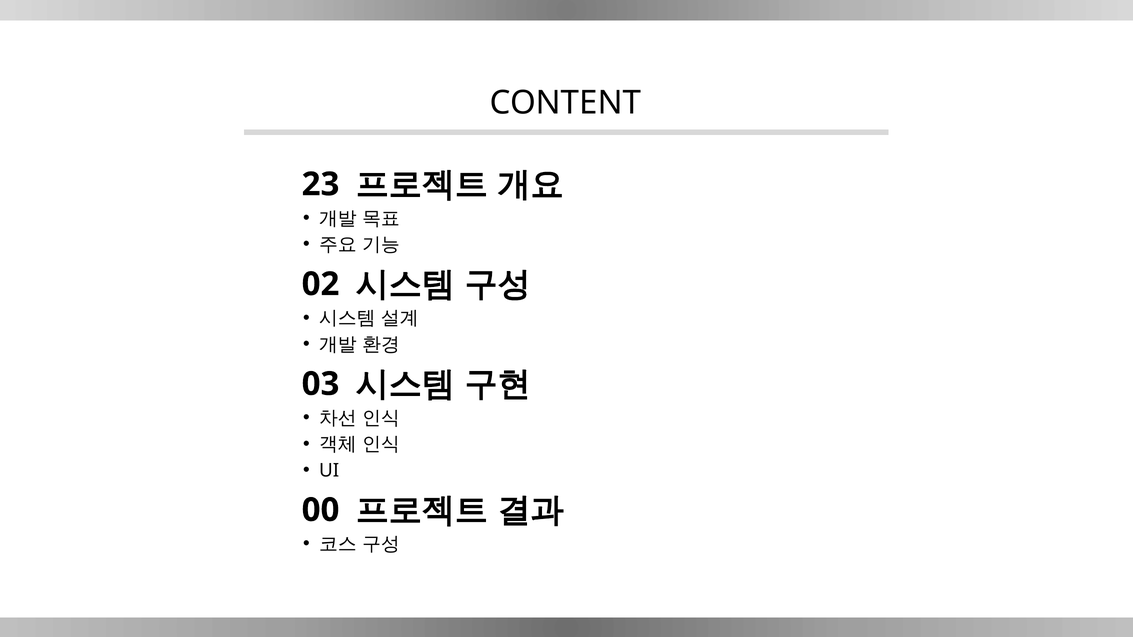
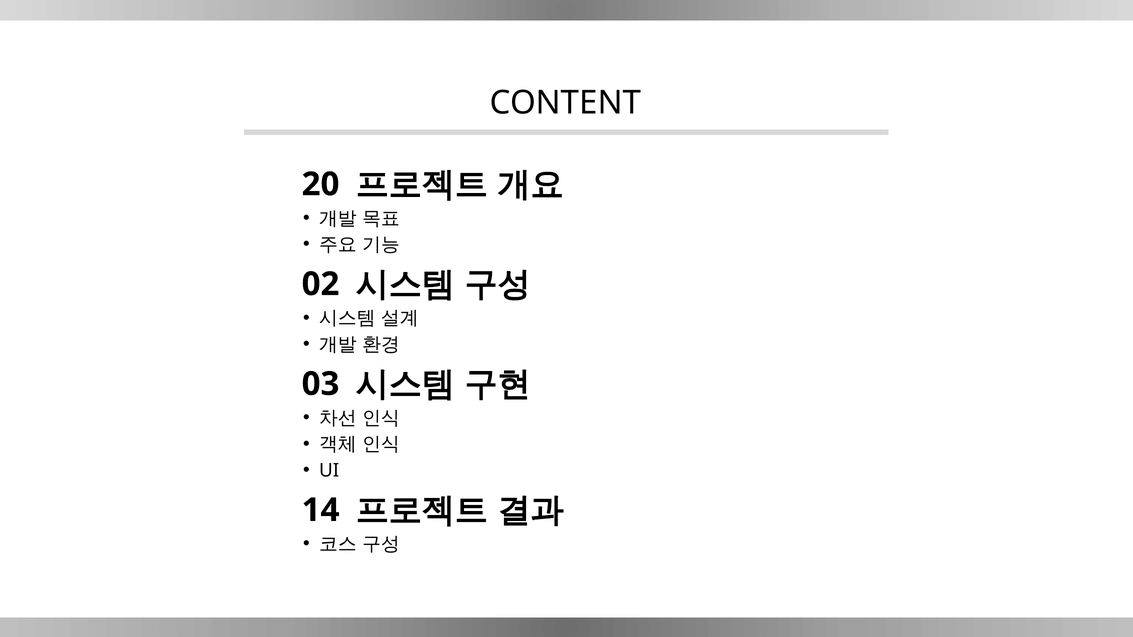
23: 23 -> 20 (321, 184)
00: 00 -> 14 (321, 510)
